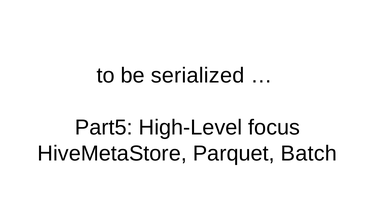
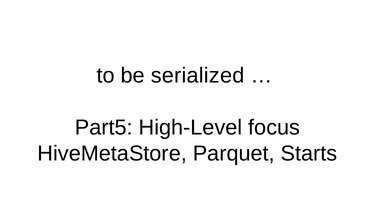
Batch: Batch -> Starts (309, 153)
